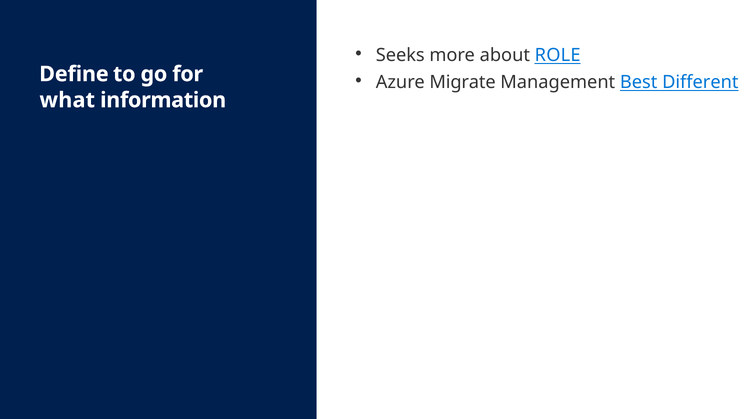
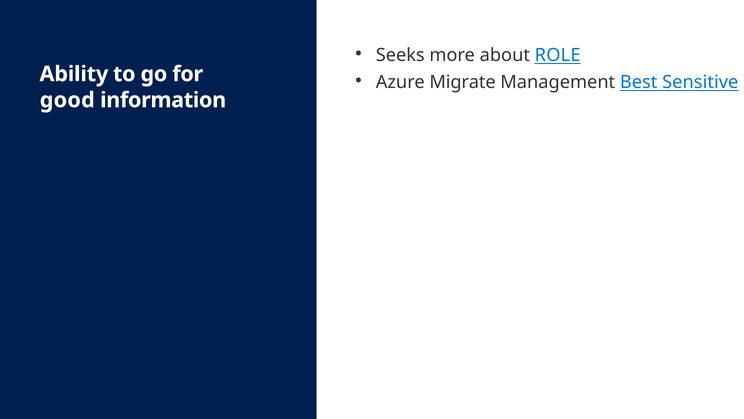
Define: Define -> Ability (74, 74)
Different: Different -> Sensitive (700, 82)
what: what -> good (67, 100)
